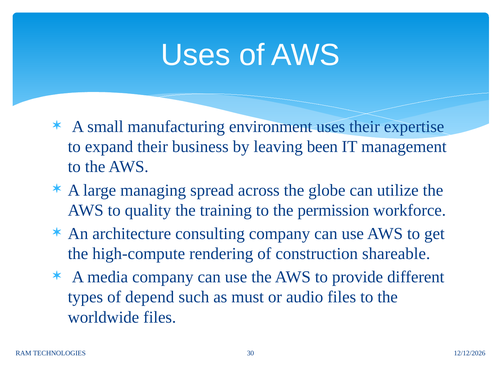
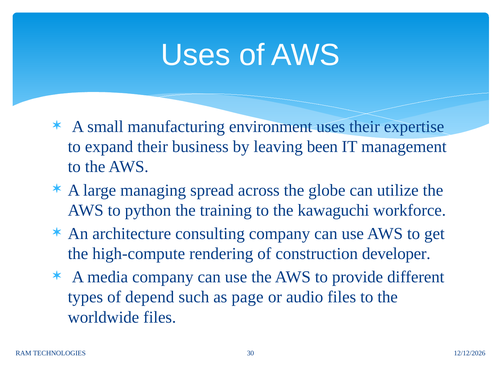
quality: quality -> python (148, 210)
permission: permission -> kawaguchi (333, 210)
shareable: shareable -> developer (396, 254)
must: must -> page (248, 297)
